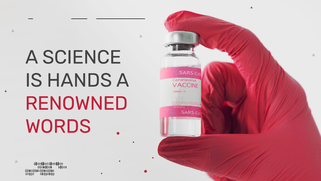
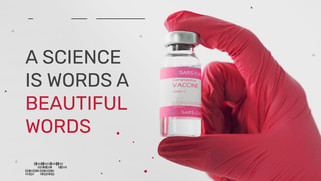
IS HANDS: HANDS -> WORDS (80, 80)
RENOWNED: RENOWNED -> BEAUTIFUL (76, 103)
